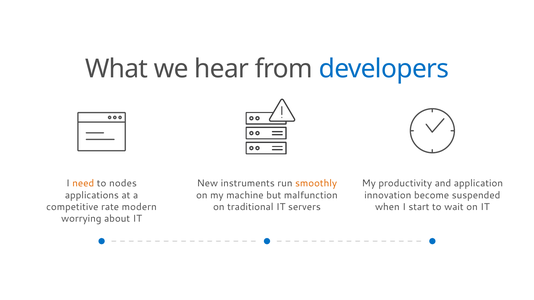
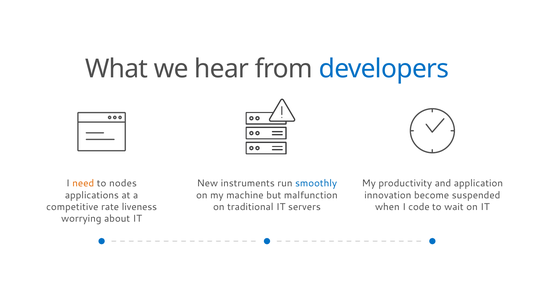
smoothly colour: orange -> blue (316, 184)
modern: modern -> liveness (139, 207)
start: start -> code (419, 207)
